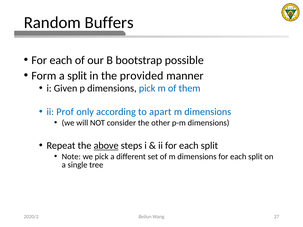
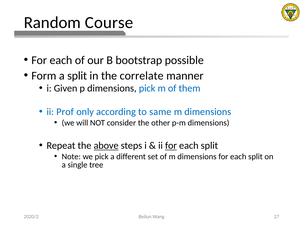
Buffers: Buffers -> Course (109, 23)
provided: provided -> correlate (142, 76)
apart: apart -> same (160, 112)
for underline: none -> present (171, 146)
